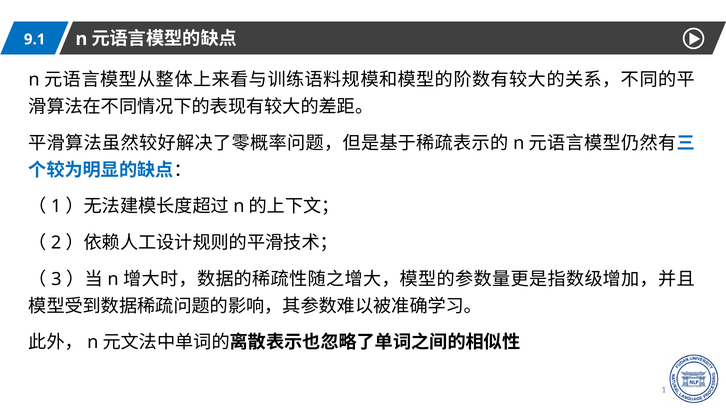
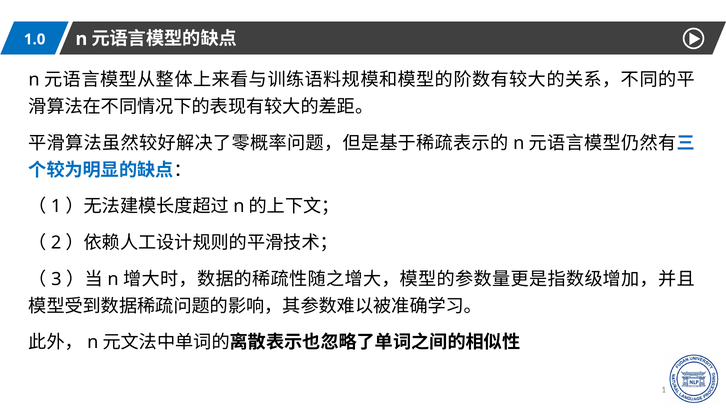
9.1: 9.1 -> 1.0 (35, 39)
